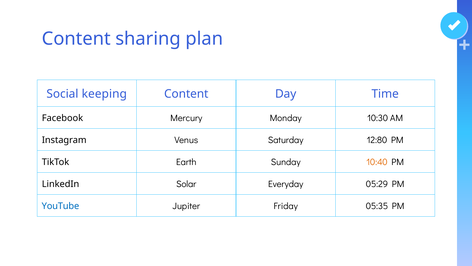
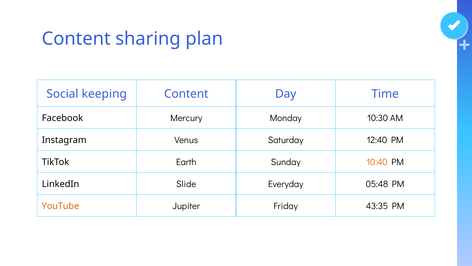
12:80: 12:80 -> 12:40 (377, 140)
Solar: Solar -> Slide (186, 184)
05:29: 05:29 -> 05:48 (377, 184)
YouTube colour: blue -> orange (60, 206)
05:35: 05:35 -> 43:35 (377, 206)
